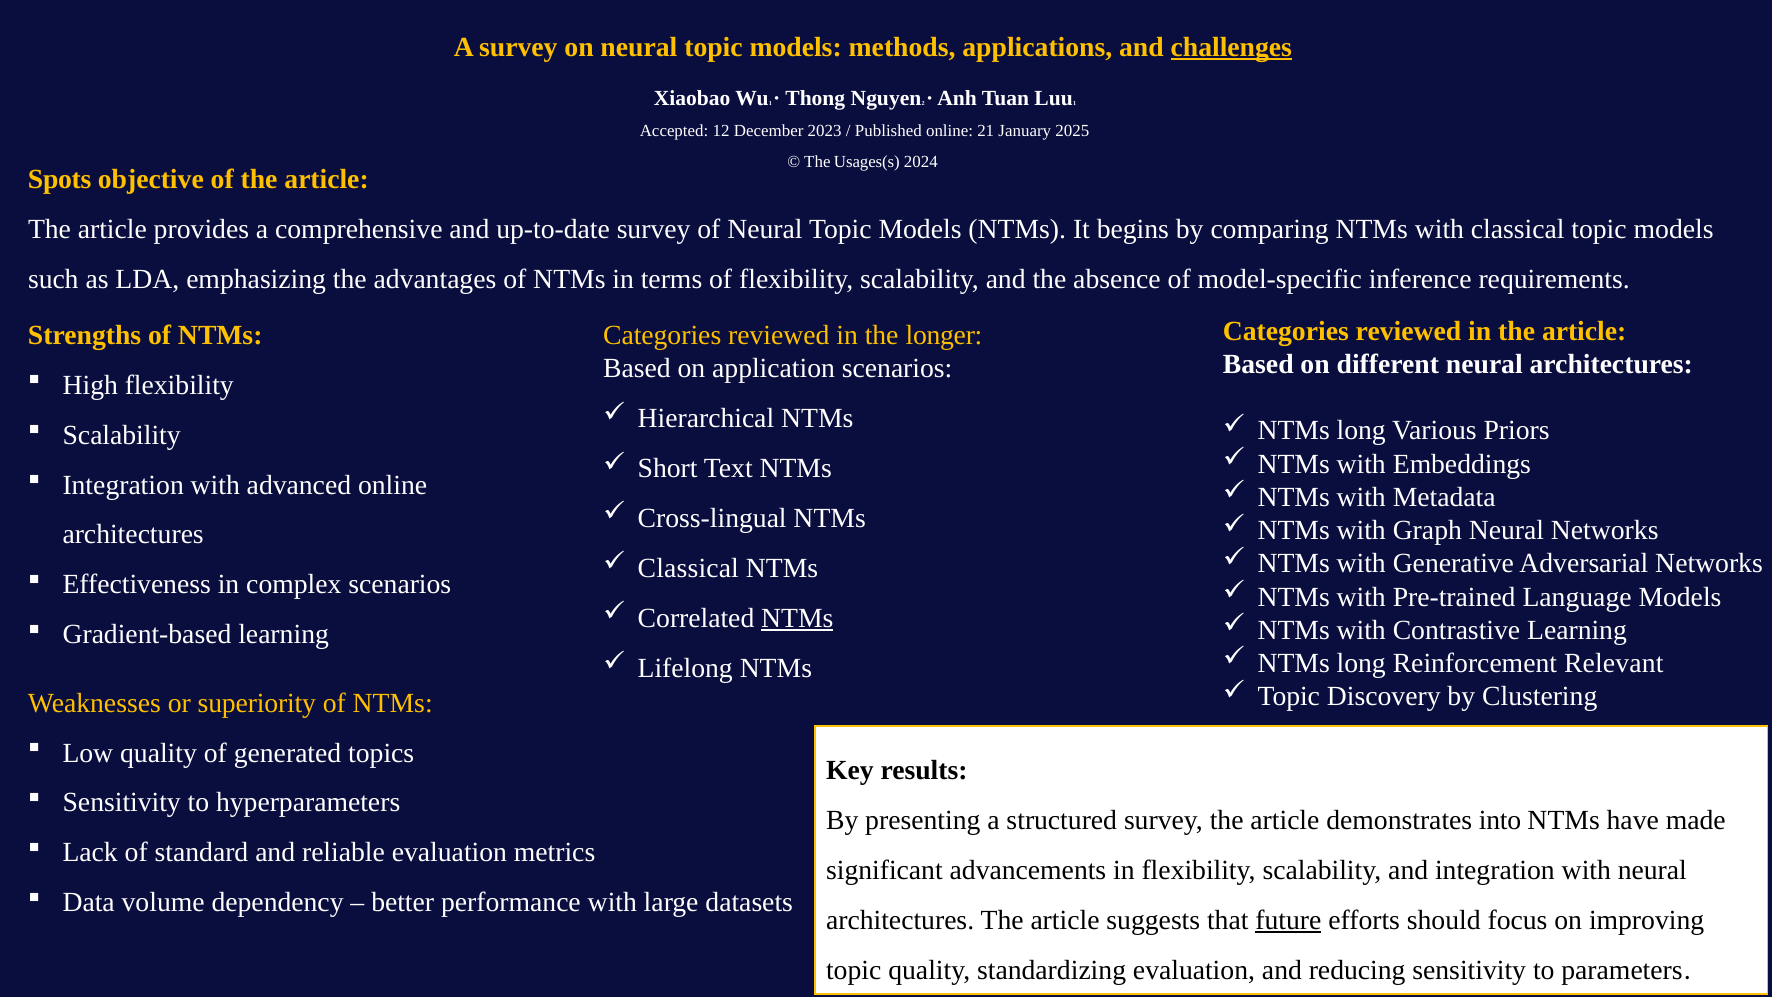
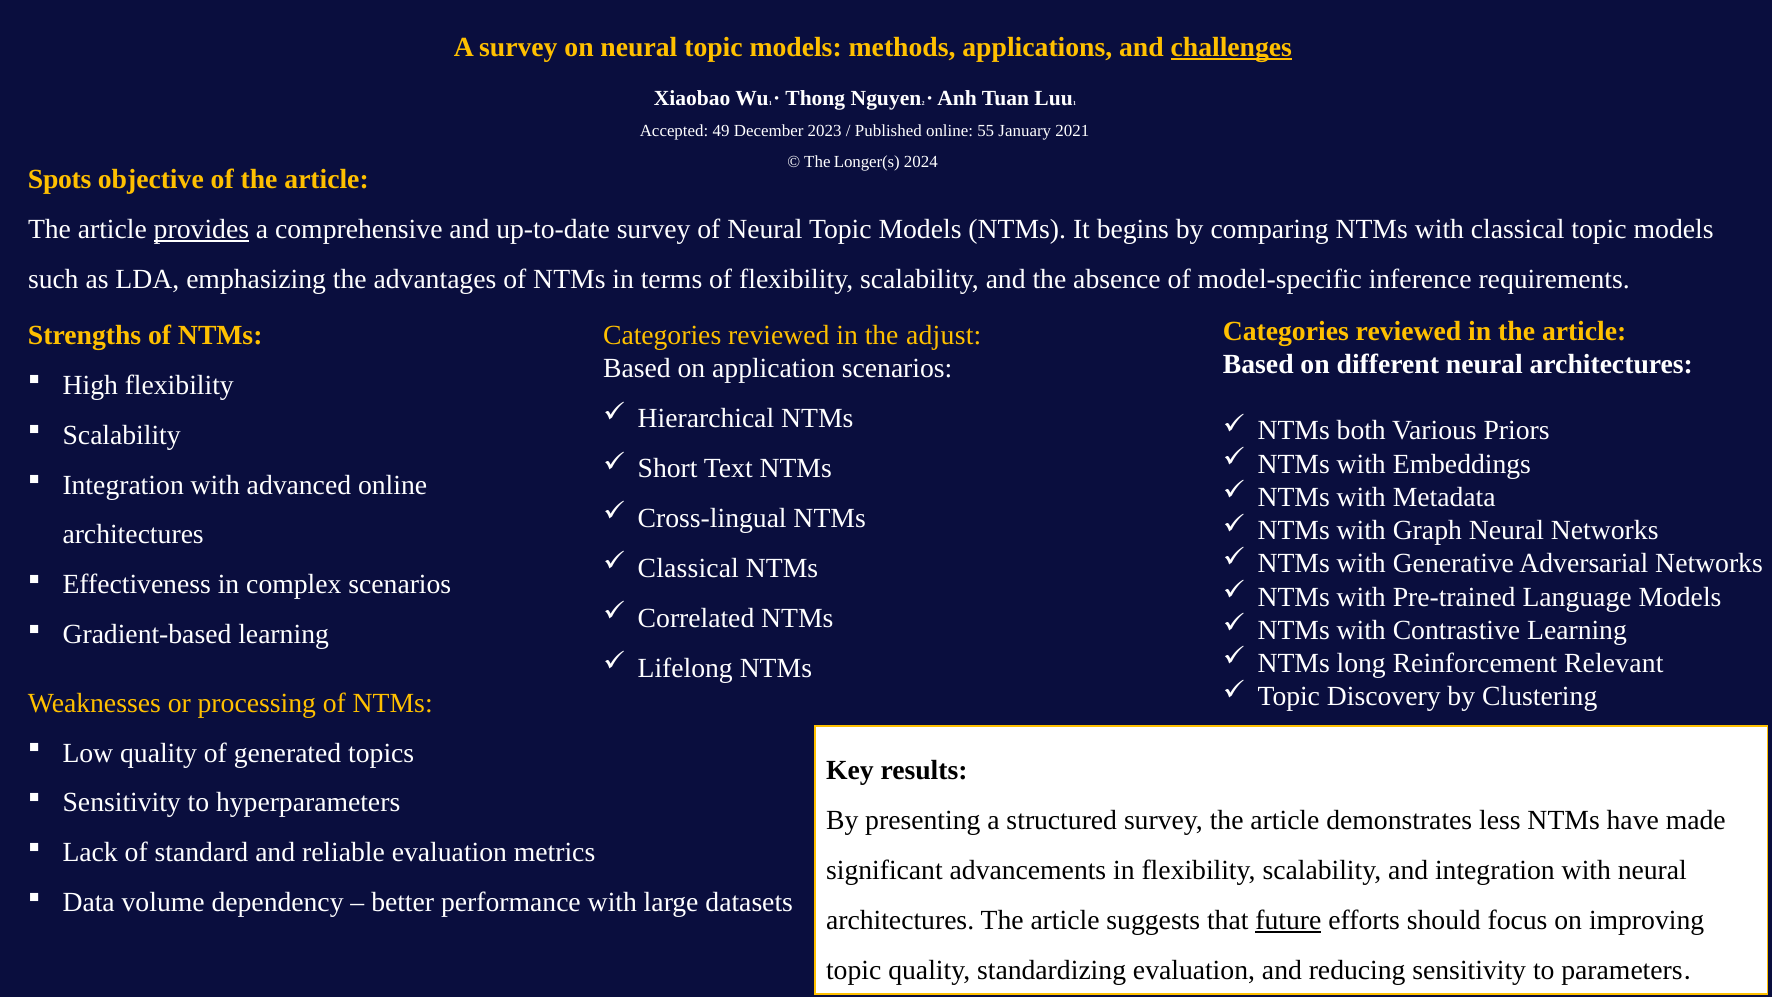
12: 12 -> 49 (721, 131)
21: 21 -> 55 (986, 131)
2025: 2025 -> 2021 (1072, 131)
Usages(s: Usages(s -> Longer(s (867, 162)
provides underline: none -> present (201, 229)
longer: longer -> adjust (944, 335)
long: long -> both (1361, 431)
NTMs underline: present -> none (797, 618)
superiority: superiority -> processing (257, 703)
into: into -> less (1500, 820)
